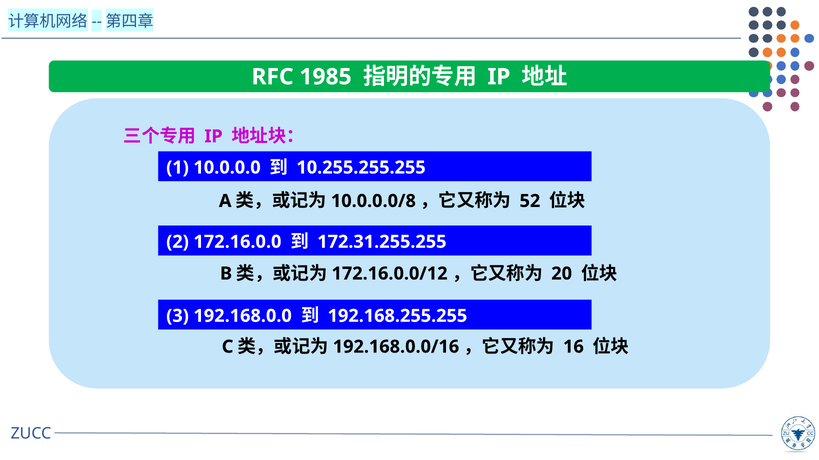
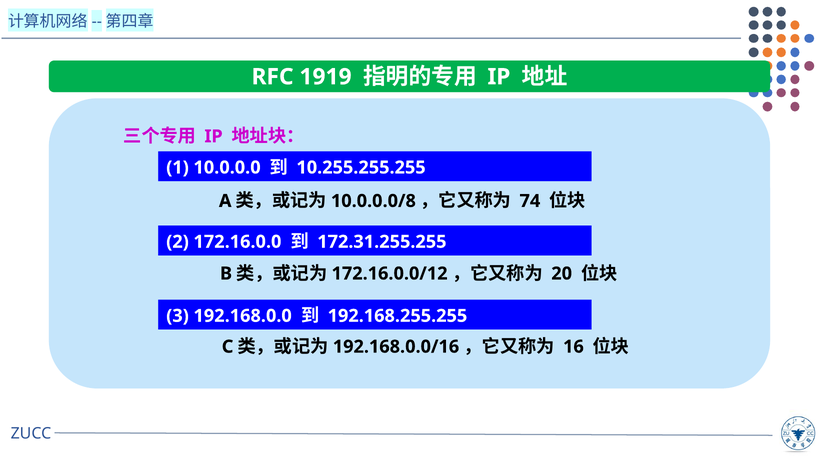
1985: 1985 -> 1919 (326, 77)
52: 52 -> 74 (530, 201)
